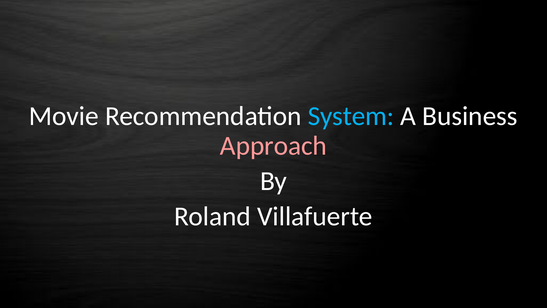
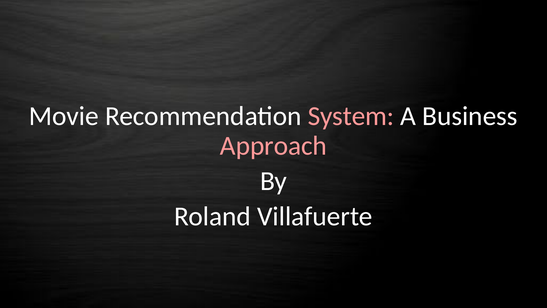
System colour: light blue -> pink (351, 116)
